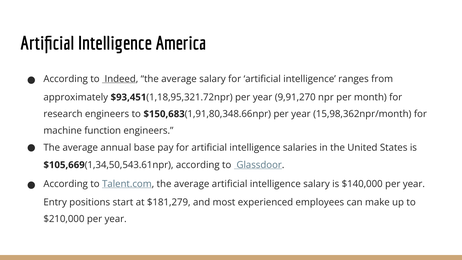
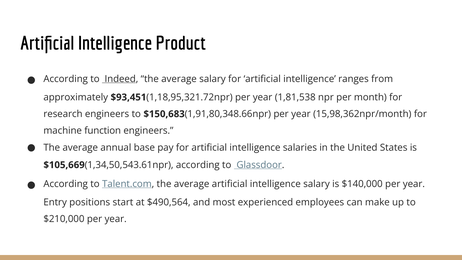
America: America -> Product (181, 44)
9,91,270: 9,91,270 -> 1,81,538 (295, 97)
$181,279: $181,279 -> $490,564 (169, 202)
